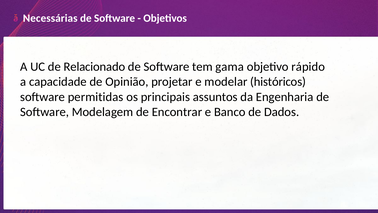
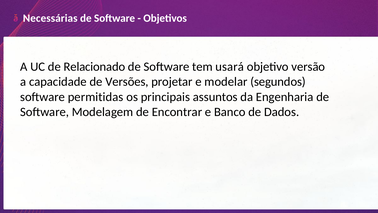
gama: gama -> usará (230, 66)
rápido: rápido -> versão (308, 66)
Opinião: Opinião -> Versões (127, 82)
históricos: históricos -> segundos (278, 82)
